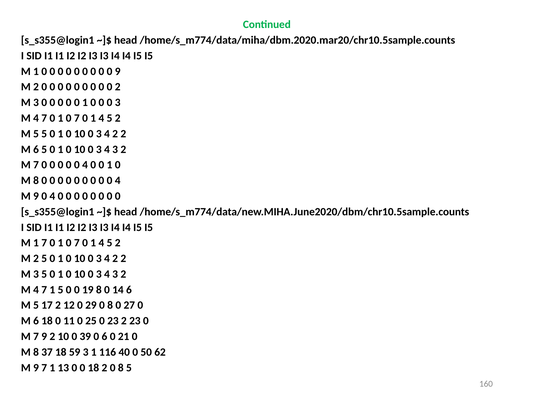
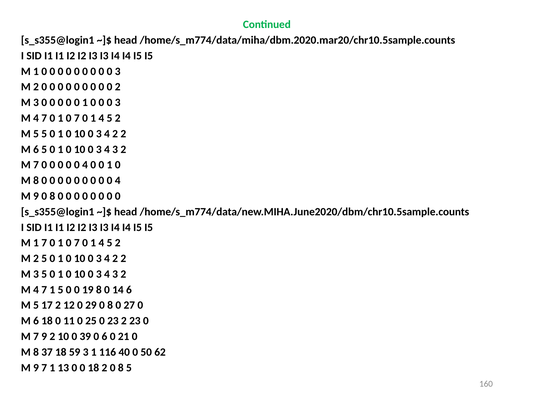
9: 9 -> 3 (118, 71)
9 0 4: 4 -> 8 (52, 196)
